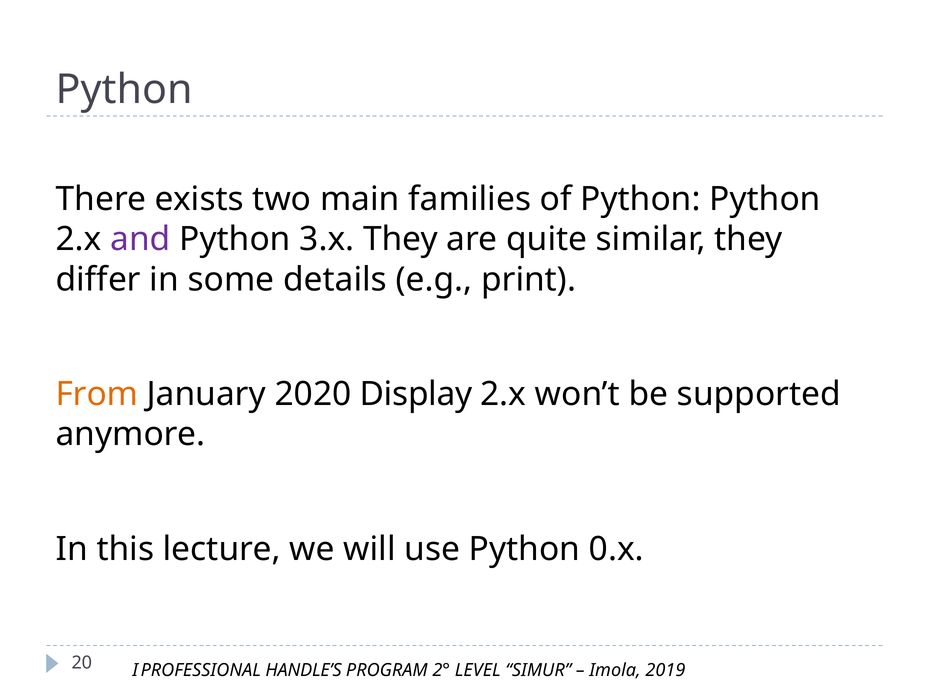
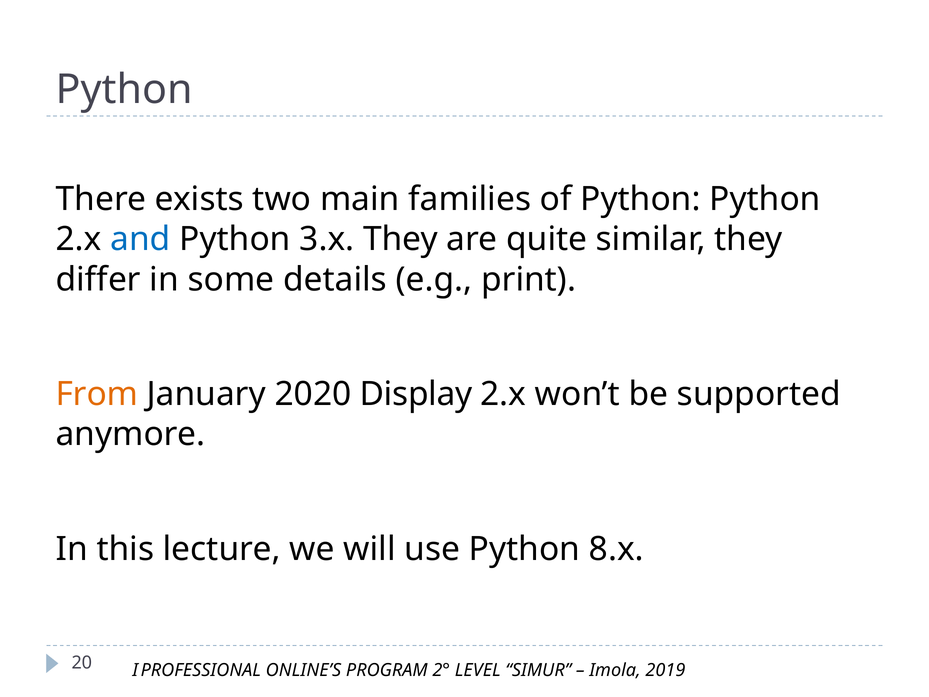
and colour: purple -> blue (140, 239)
0.x: 0.x -> 8.x (616, 549)
HANDLE’S: HANDLE’S -> ONLINE’S (303, 670)
